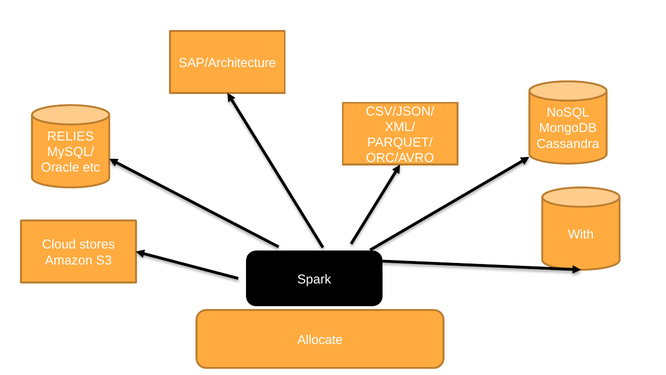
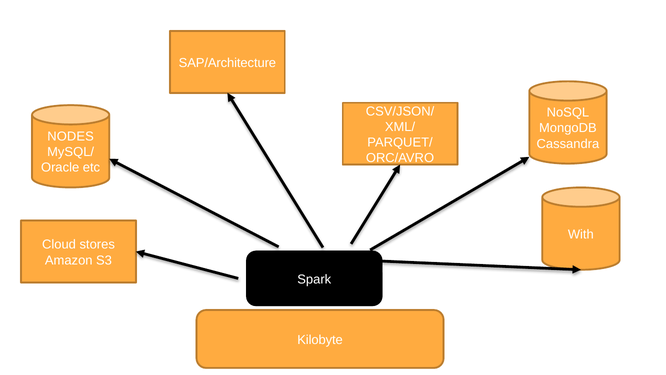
RELIES: RELIES -> NODES (71, 136)
Allocate: Allocate -> Kilobyte (320, 340)
